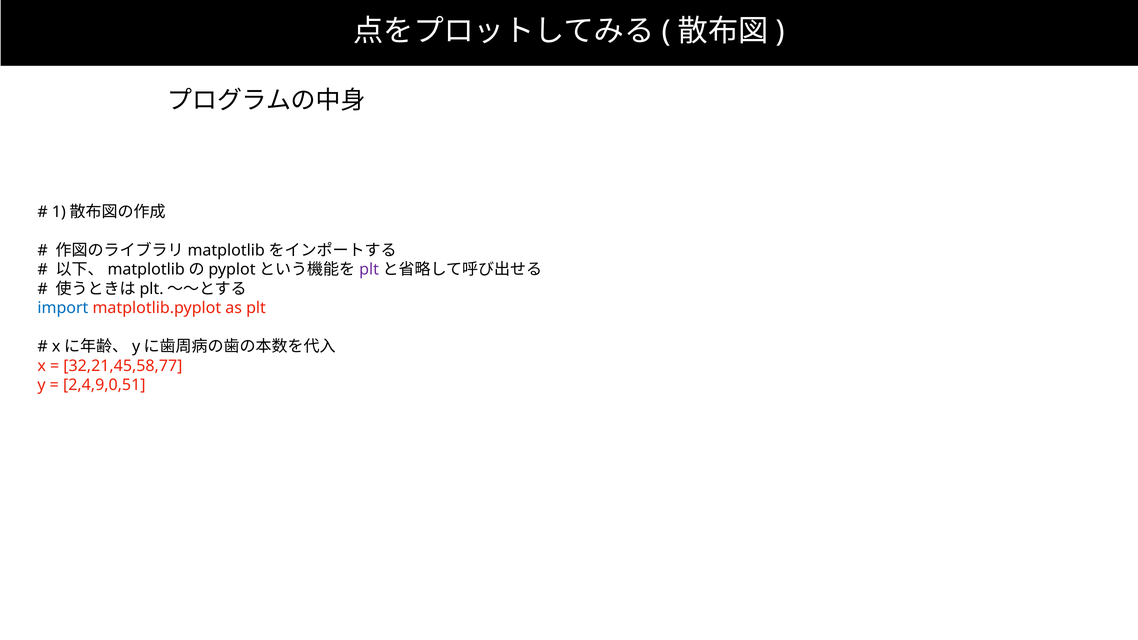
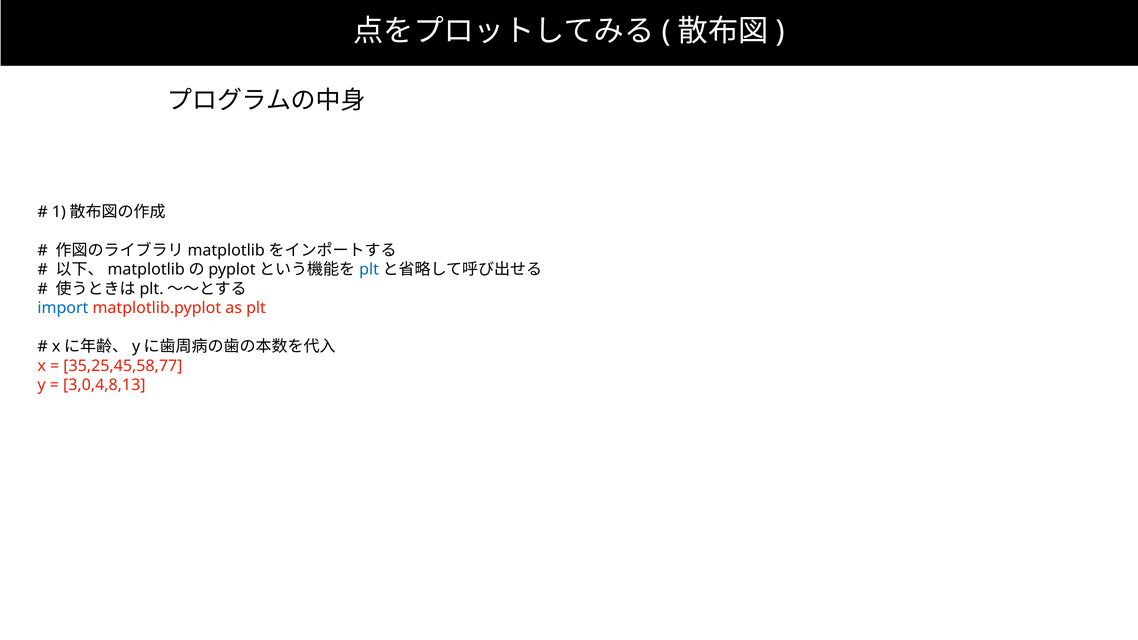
plt colour: purple -> blue (369, 270)
32,21,45,58,77: 32,21,45,58,77 -> 35,25,45,58,77 (123, 366)
2,4,9,0,51: 2,4,9,0,51 -> 3,0,4,8,13 (104, 385)
